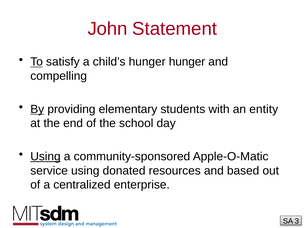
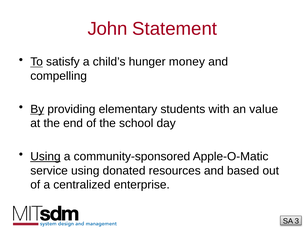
hunger hunger: hunger -> money (187, 62)
entity: entity -> value (264, 109)
